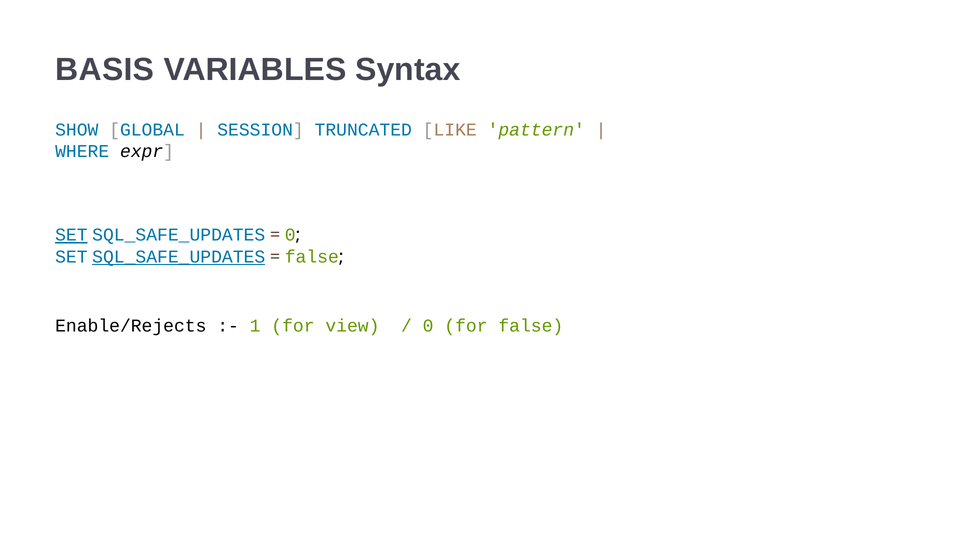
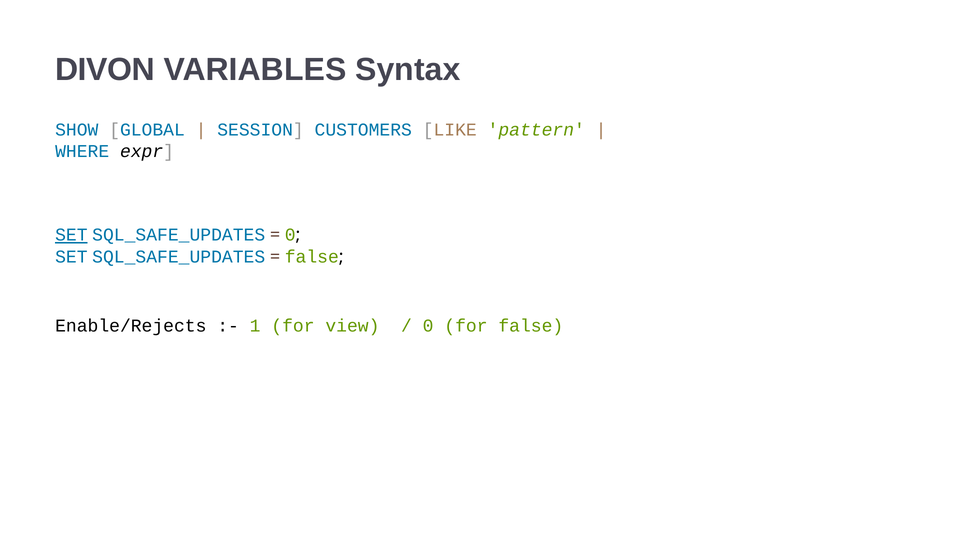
BASIS: BASIS -> DIVON (105, 70)
TRUNCATED: TRUNCATED -> CUSTOMERS (363, 130)
SQL_SAFE_UPDATES underline: present -> none (179, 256)
